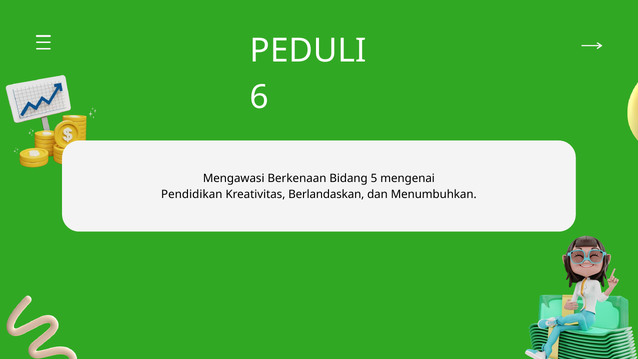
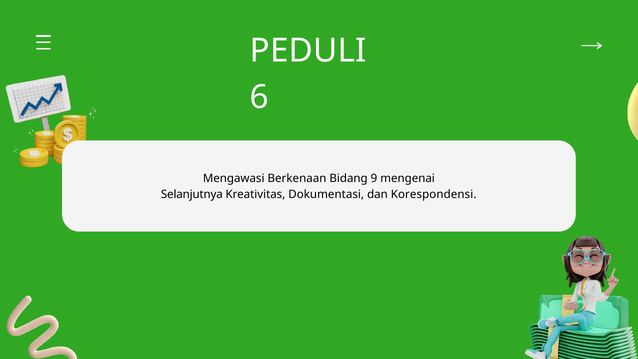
5: 5 -> 9 (374, 178)
Pendidikan: Pendidikan -> Selanjutnya (192, 194)
Berlandaskan: Berlandaskan -> Dokumentasi (326, 194)
Menumbuhkan: Menumbuhkan -> Korespondensi (434, 194)
